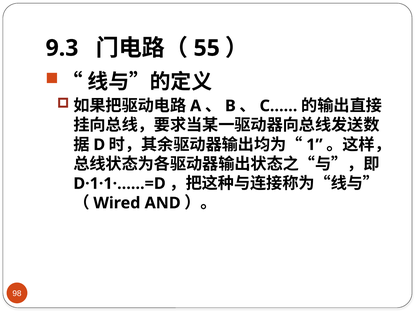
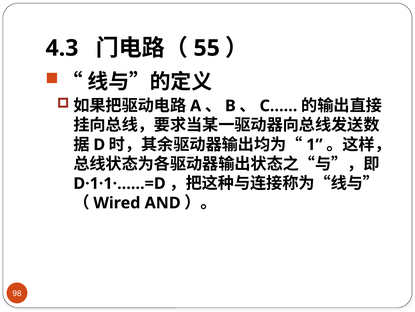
9.3: 9.3 -> 4.3 (62, 48)
